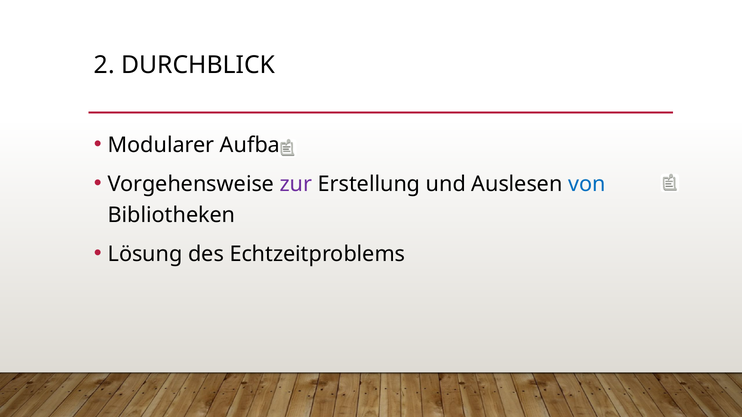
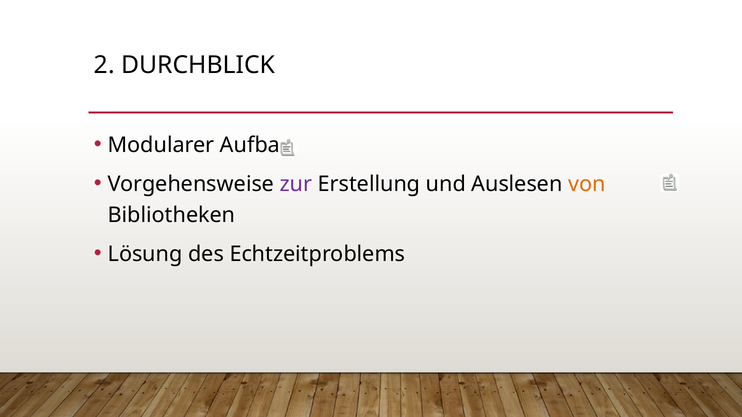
von colour: blue -> orange (587, 184)
